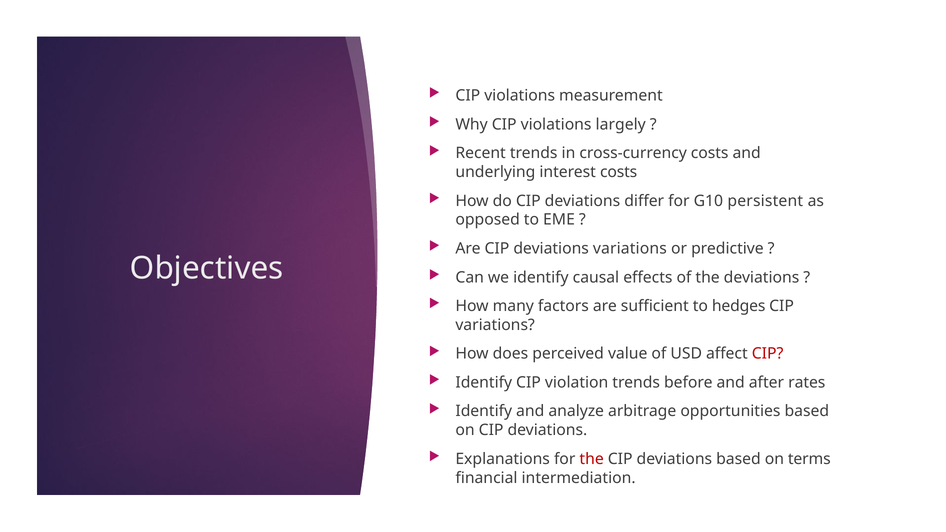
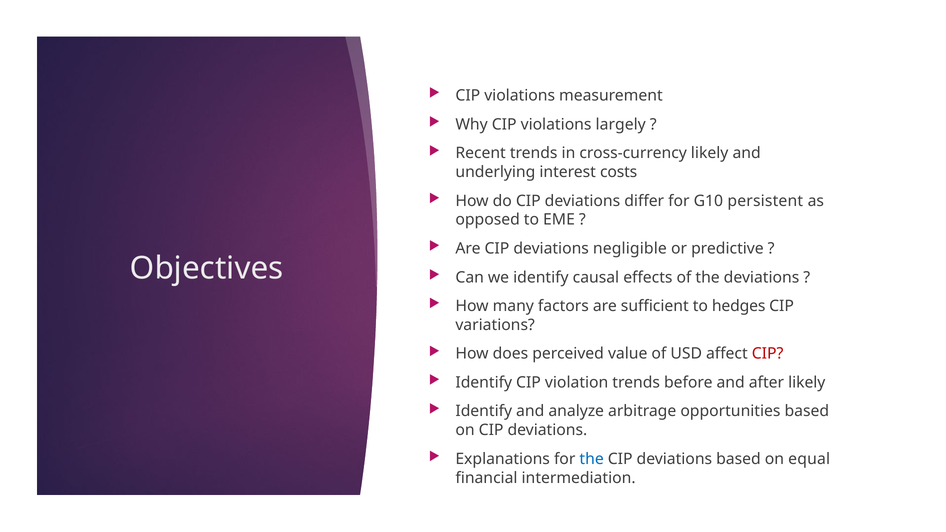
cross-currency costs: costs -> likely (710, 153)
deviations variations: variations -> negligible (630, 249)
after rates: rates -> likely (807, 383)
the colour: red -> blue (592, 459)
terms: terms -> equal (809, 459)
